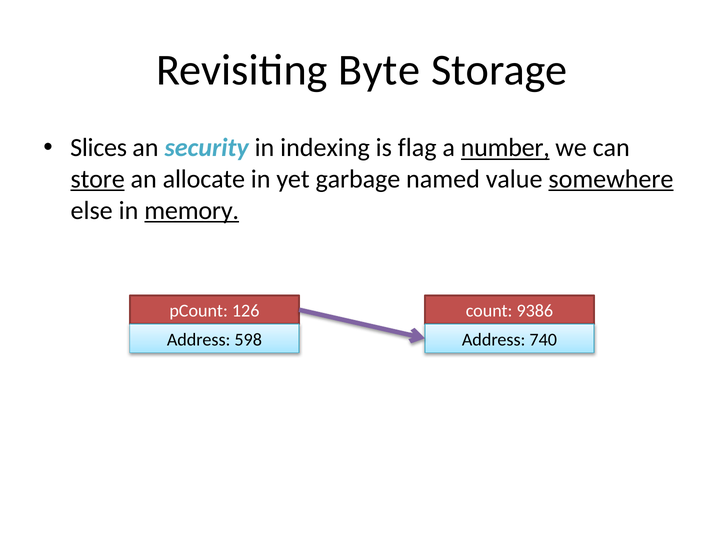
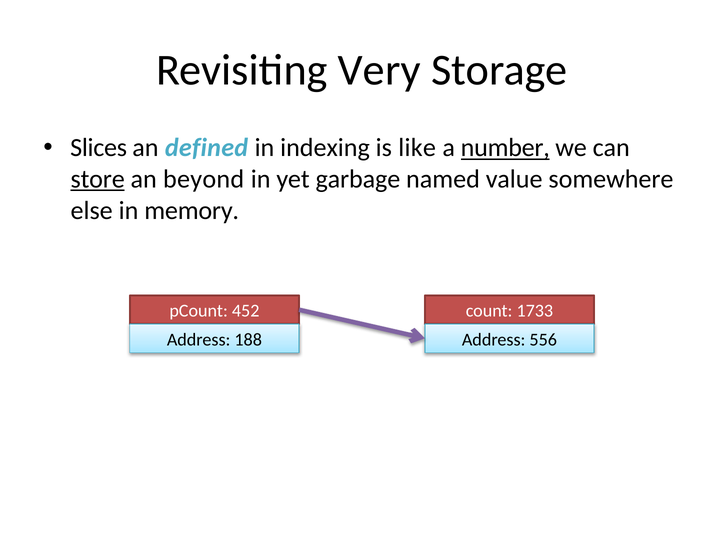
Byte: Byte -> Very (379, 70)
security: security -> defined (207, 148)
flag: flag -> like (417, 148)
allocate: allocate -> beyond (204, 179)
somewhere underline: present -> none (611, 179)
memory underline: present -> none (192, 211)
9386: 9386 -> 1733 (535, 311)
126: 126 -> 452 (246, 311)
598: 598 -> 188 (248, 340)
740: 740 -> 556 (543, 340)
